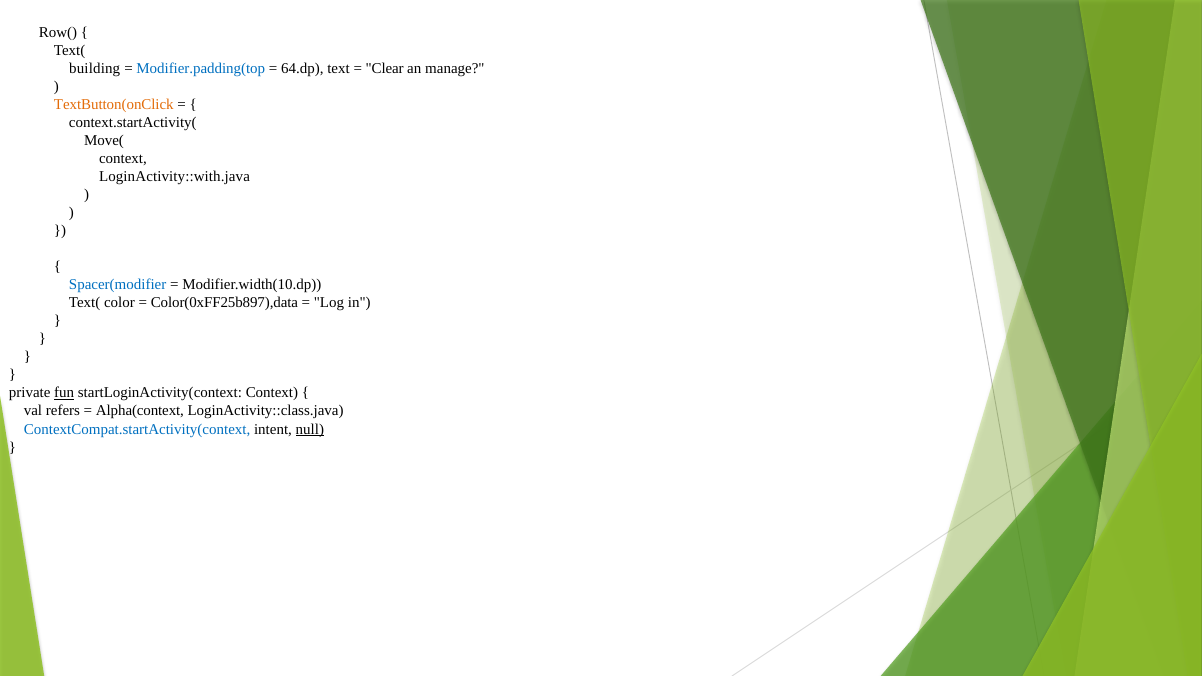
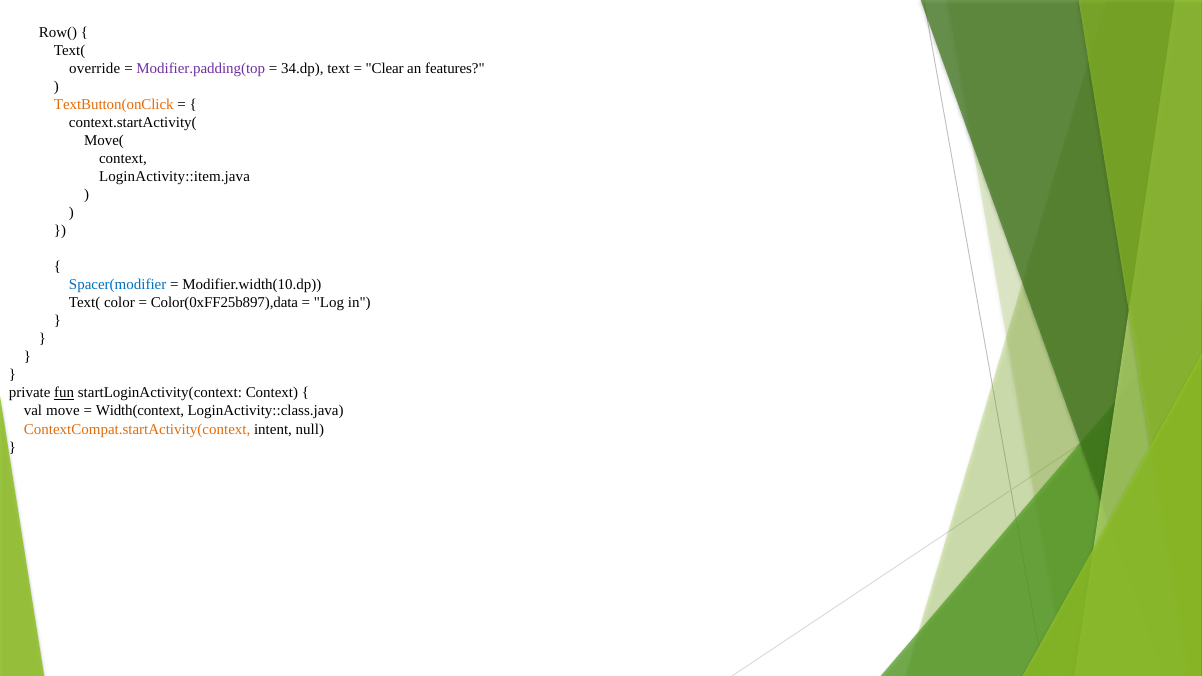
building: building -> override (95, 69)
Modifier.padding(top colour: blue -> purple (201, 69)
64.dp: 64.dp -> 34.dp (302, 69)
manage: manage -> features (455, 69)
LoginActivity::with.java: LoginActivity::with.java -> LoginActivity::item.java (174, 177)
refers: refers -> move (63, 411)
Alpha(context: Alpha(context -> Width(context (140, 411)
ContextCompat.startActivity(context colour: blue -> orange (137, 429)
null underline: present -> none (310, 429)
